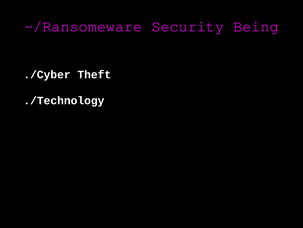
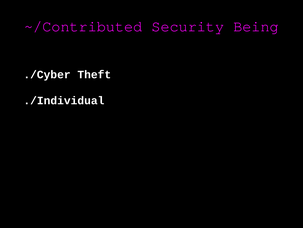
~/Ransomeware: ~/Ransomeware -> ~/Contributed (83, 26)
./Technology: ./Technology -> ./Individual (64, 100)
